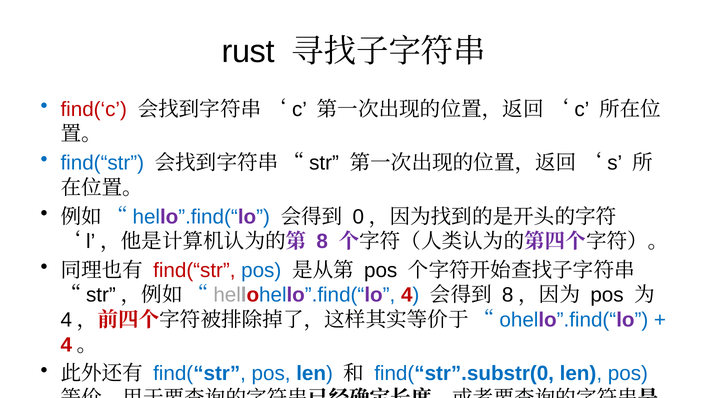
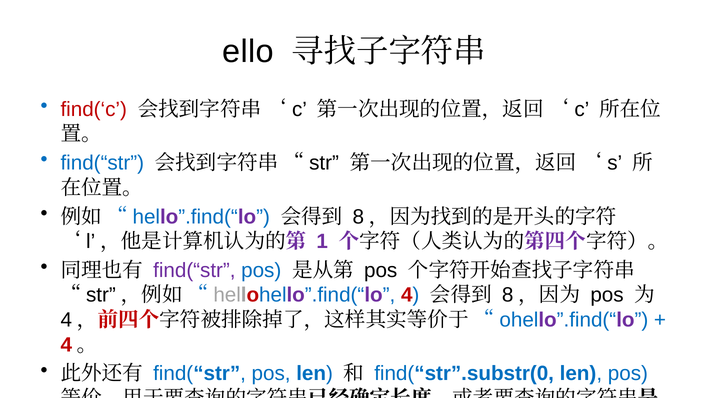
rust: rust -> ello (248, 51)
0: 0 -> 8 (358, 217)
8: 8 -> 1 (322, 242)
find(“str colour: red -> purple (194, 271)
